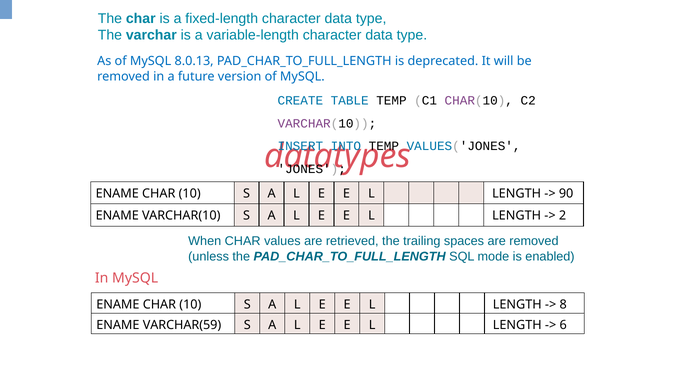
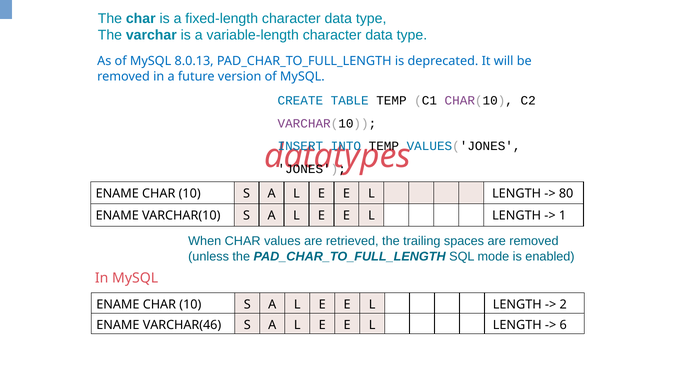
90: 90 -> 80 (566, 193)
2: 2 -> 1 (562, 216)
8: 8 -> 2 (563, 304)
VARCHAR(59: VARCHAR(59 -> VARCHAR(46 (182, 325)
